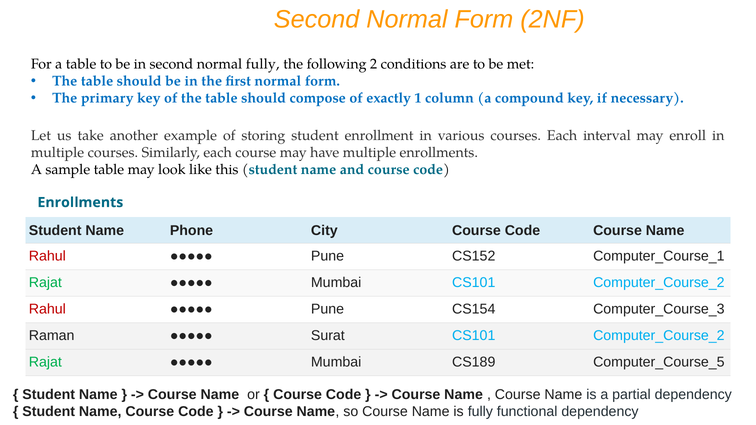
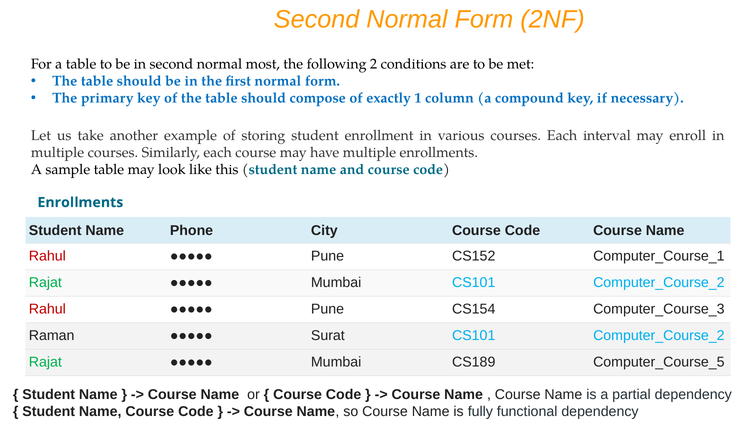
normal fully: fully -> most (263, 64)
